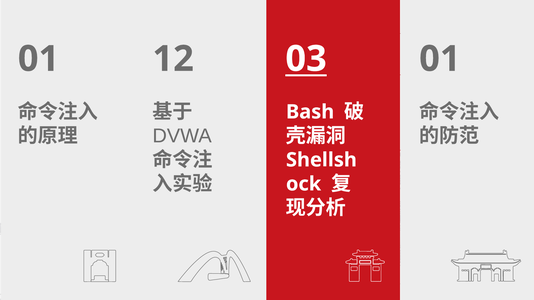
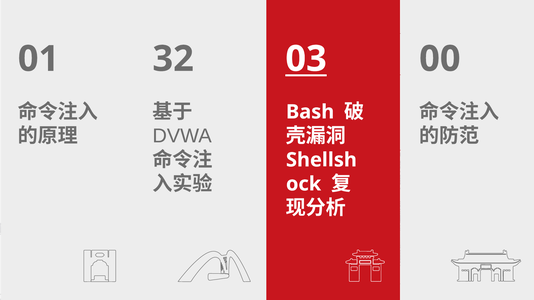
12: 12 -> 32 (173, 59)
01: 01 -> 00 (440, 59)
